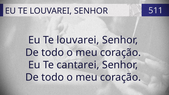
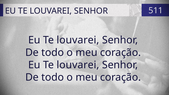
cantarei: cantarei -> louvarei (78, 65)
